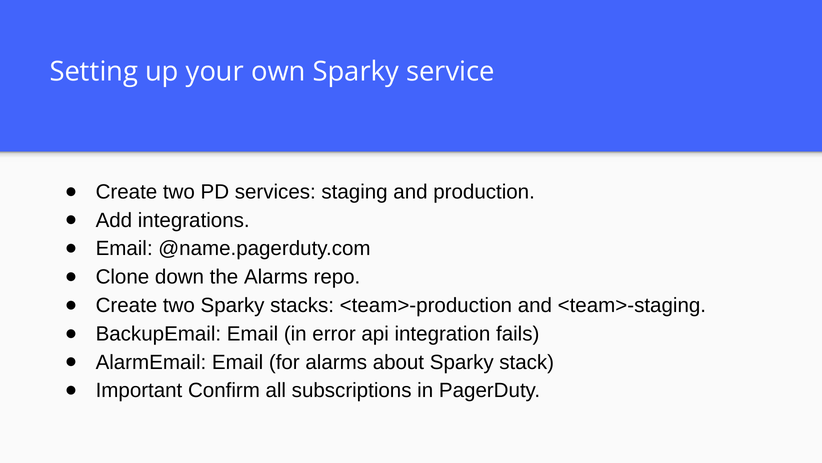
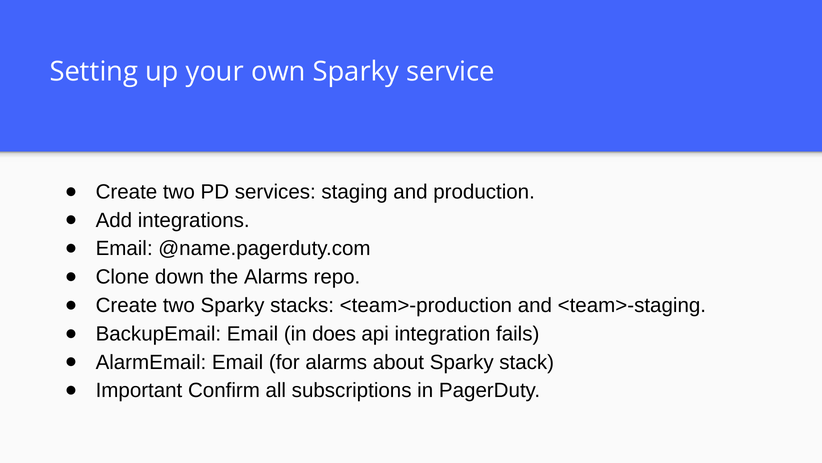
error: error -> does (334, 333)
